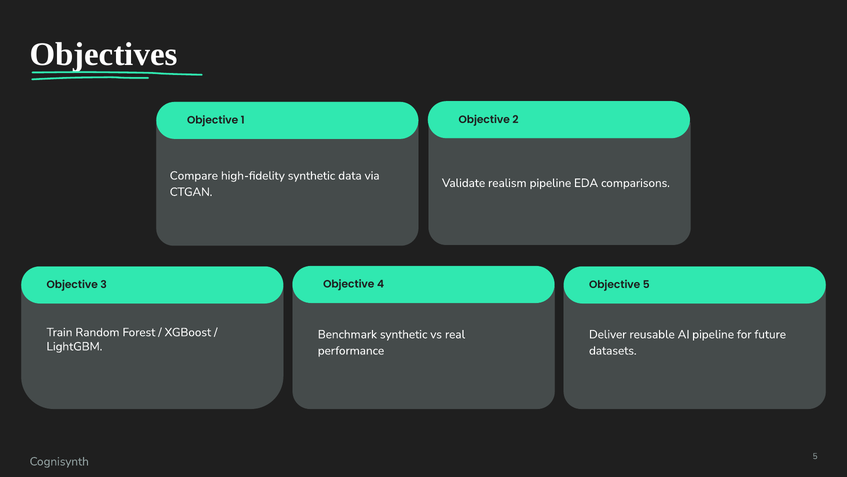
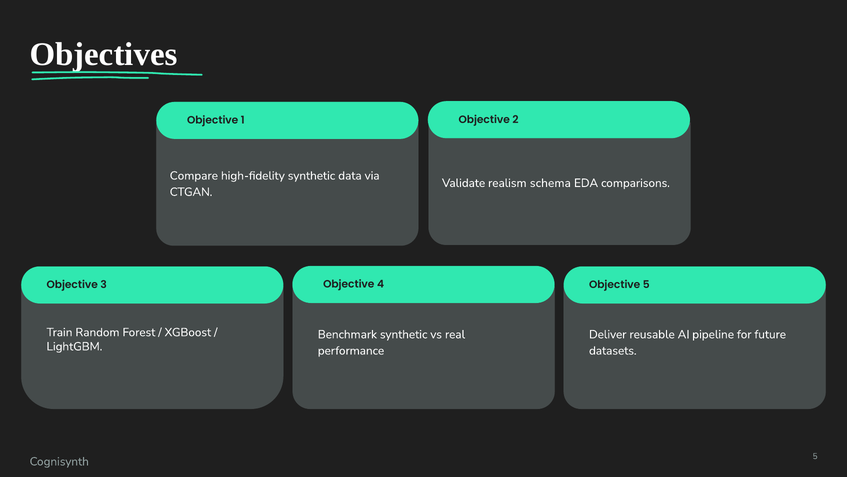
realism pipeline: pipeline -> schema (550, 183)
